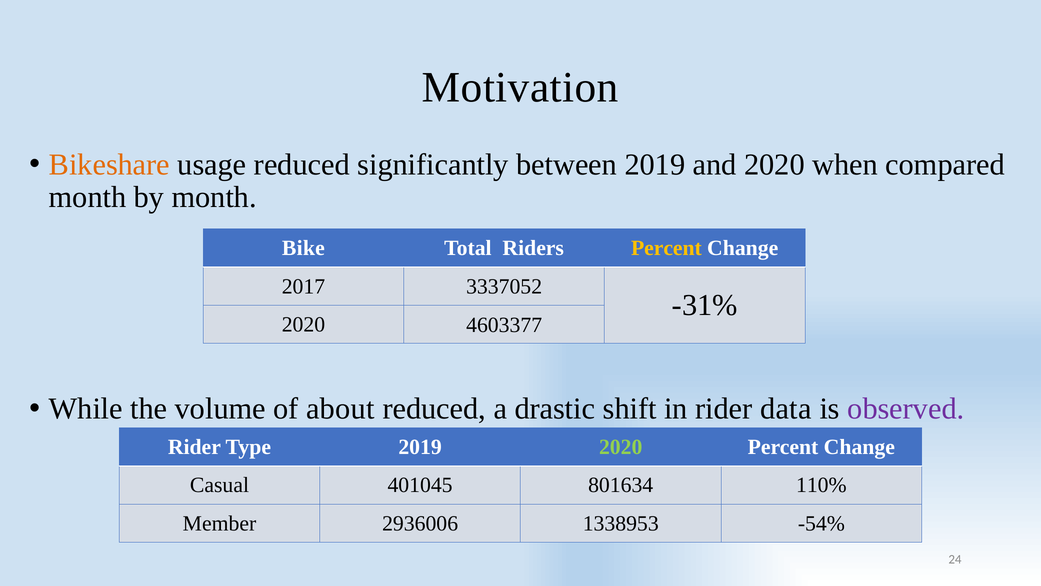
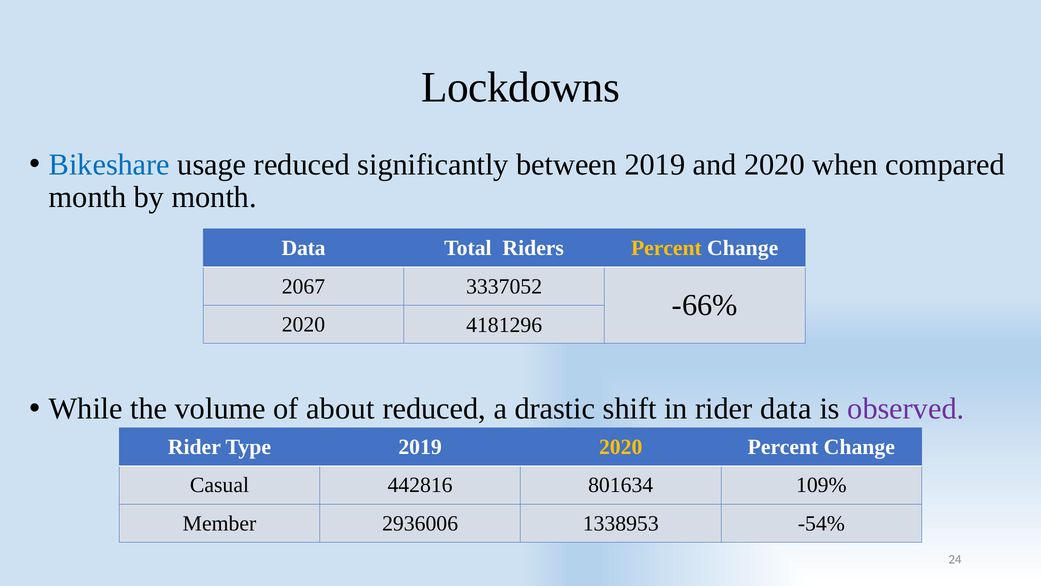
Motivation: Motivation -> Lockdowns (521, 87)
Bikeshare colour: orange -> blue (109, 164)
Bike: Bike -> Data (304, 248)
2017: 2017 -> 2067 (303, 286)
-31%: -31% -> -66% (705, 305)
4603377: 4603377 -> 4181296 (504, 325)
2020 colour: light green -> yellow (621, 447)
401045: 401045 -> 442816 (420, 485)
110%: 110% -> 109% (821, 485)
